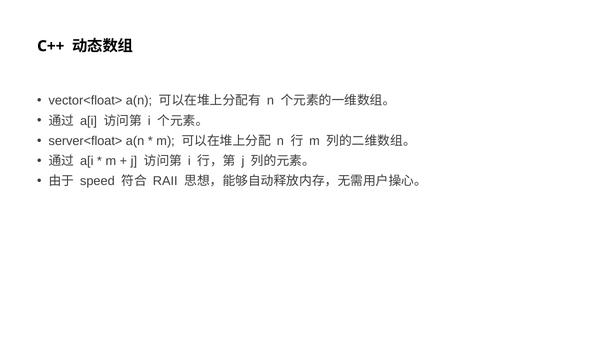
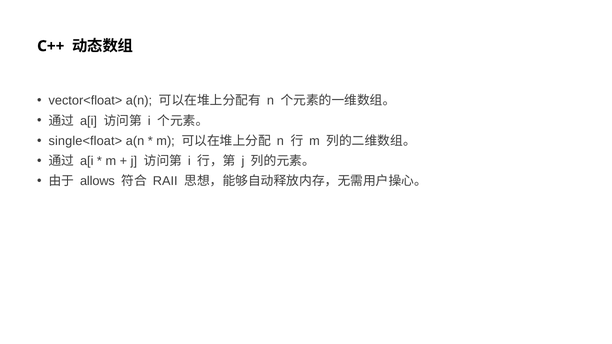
server<float>: server<float> -> single<float> (85, 141)
speed: speed -> allows (97, 181)
